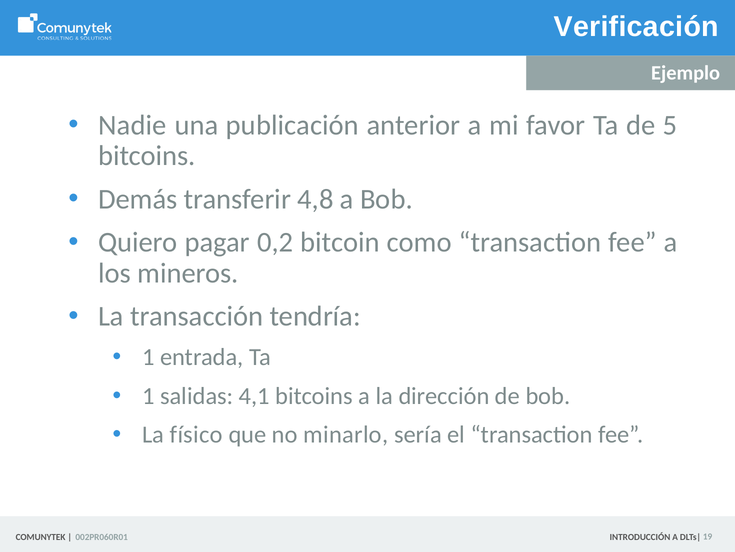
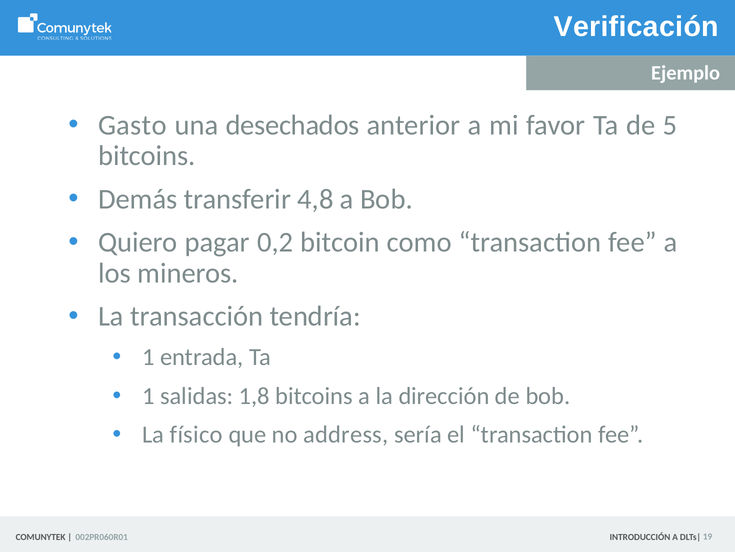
Nadie: Nadie -> Gasto (132, 125)
publicación: publicación -> desechados (293, 125)
4,1: 4,1 -> 1,8 (254, 395)
minarlo: minarlo -> address (346, 434)
